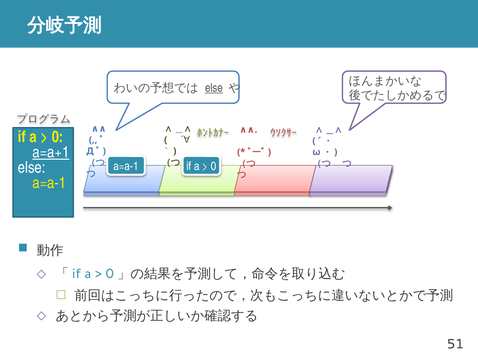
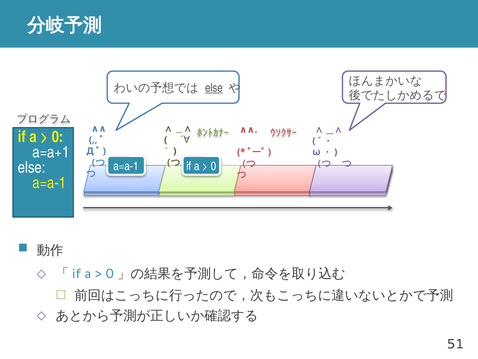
a=a+1 underline: present -> none (51, 152)
